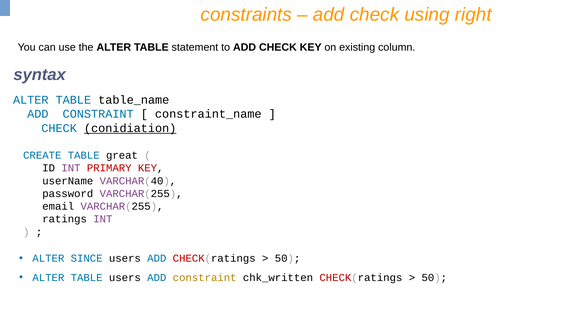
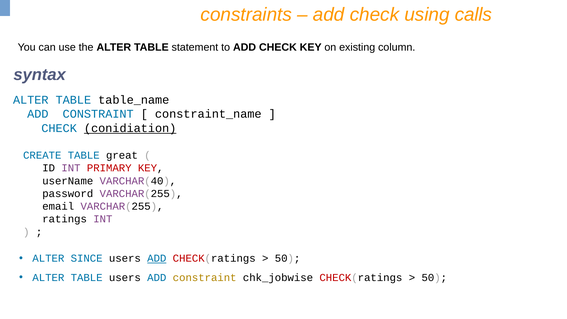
right: right -> calls (473, 15)
ADD underline: none -> present (157, 258)
chk_written: chk_written -> chk_jobwise (278, 278)
